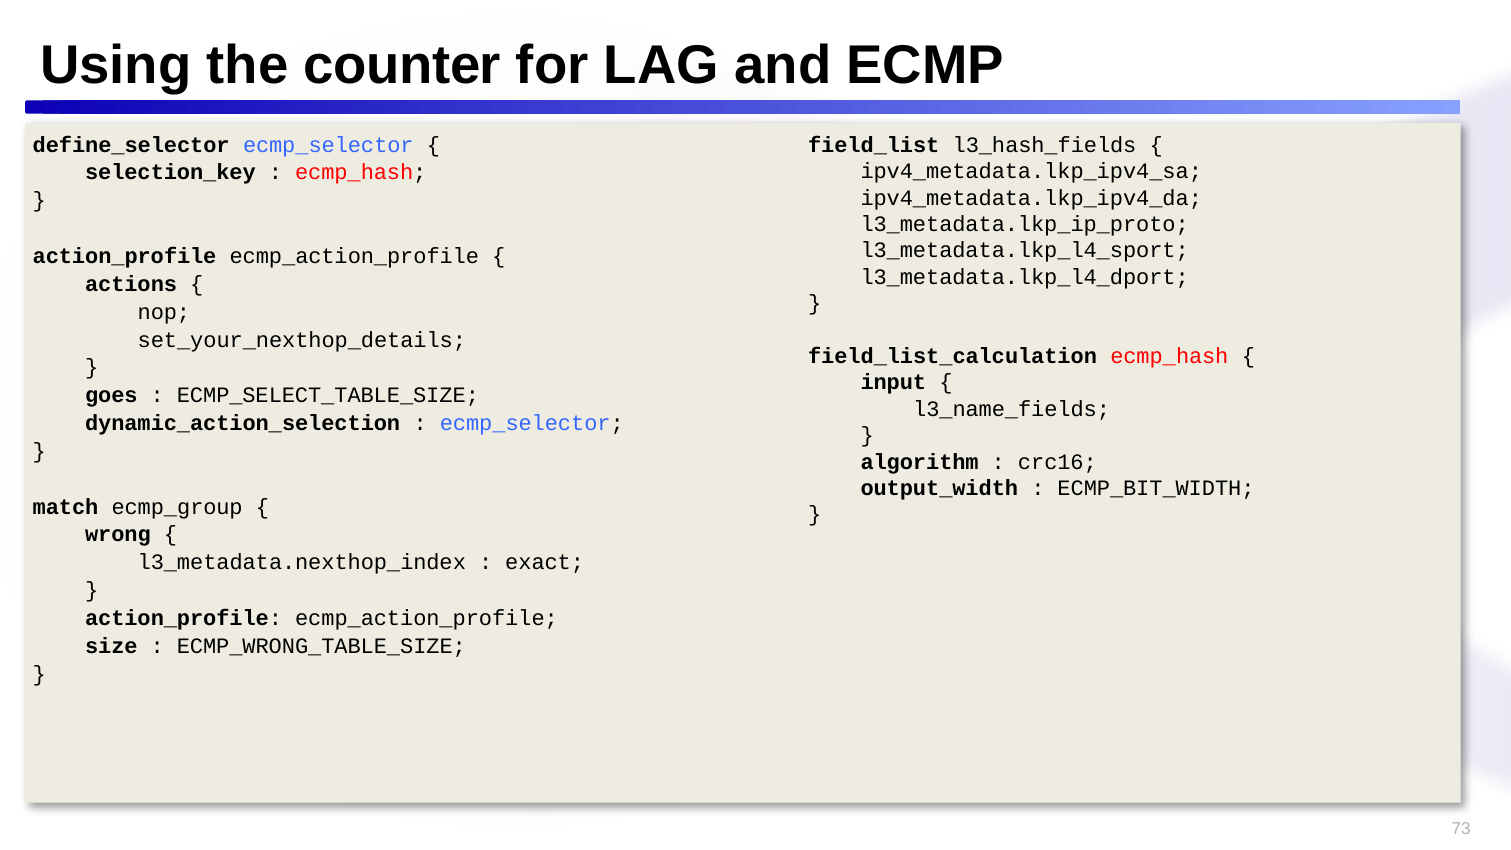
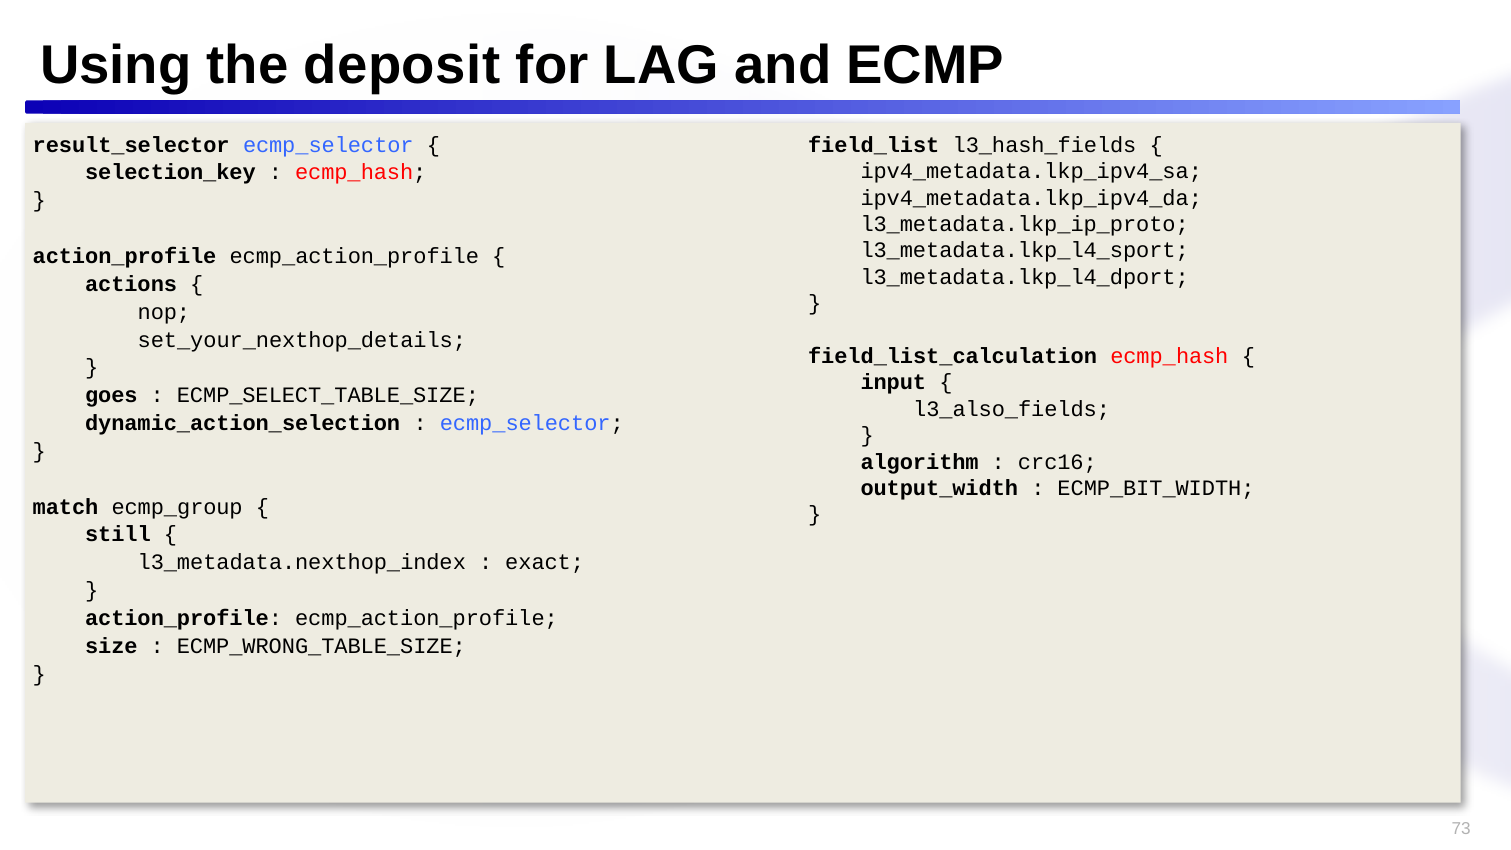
counter: counter -> deposit (402, 65)
define_selector: define_selector -> result_selector (131, 145)
l3_name_fields: l3_name_fields -> l3_also_fields (1012, 409)
wrong: wrong -> still (118, 535)
